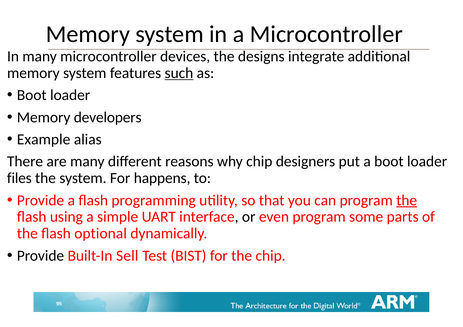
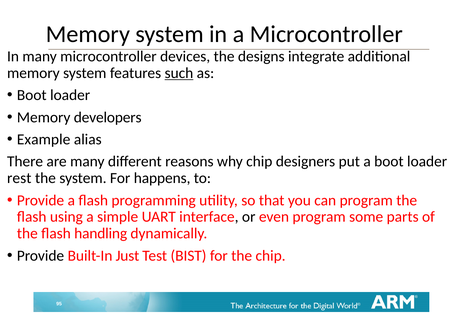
files: files -> rest (19, 178)
the underline: present -> none (407, 200)
optional: optional -> handling (101, 234)
Sell: Sell -> Just (127, 256)
